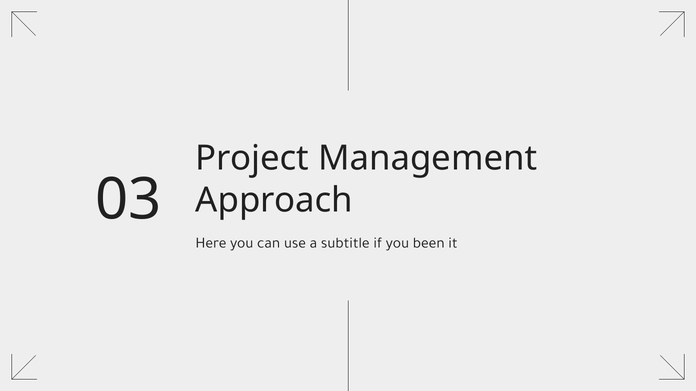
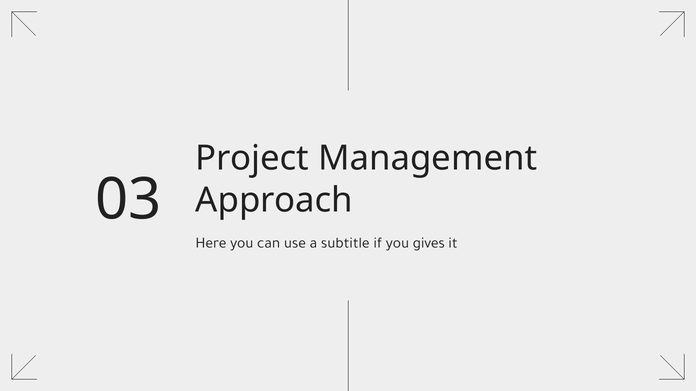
been: been -> gives (429, 243)
